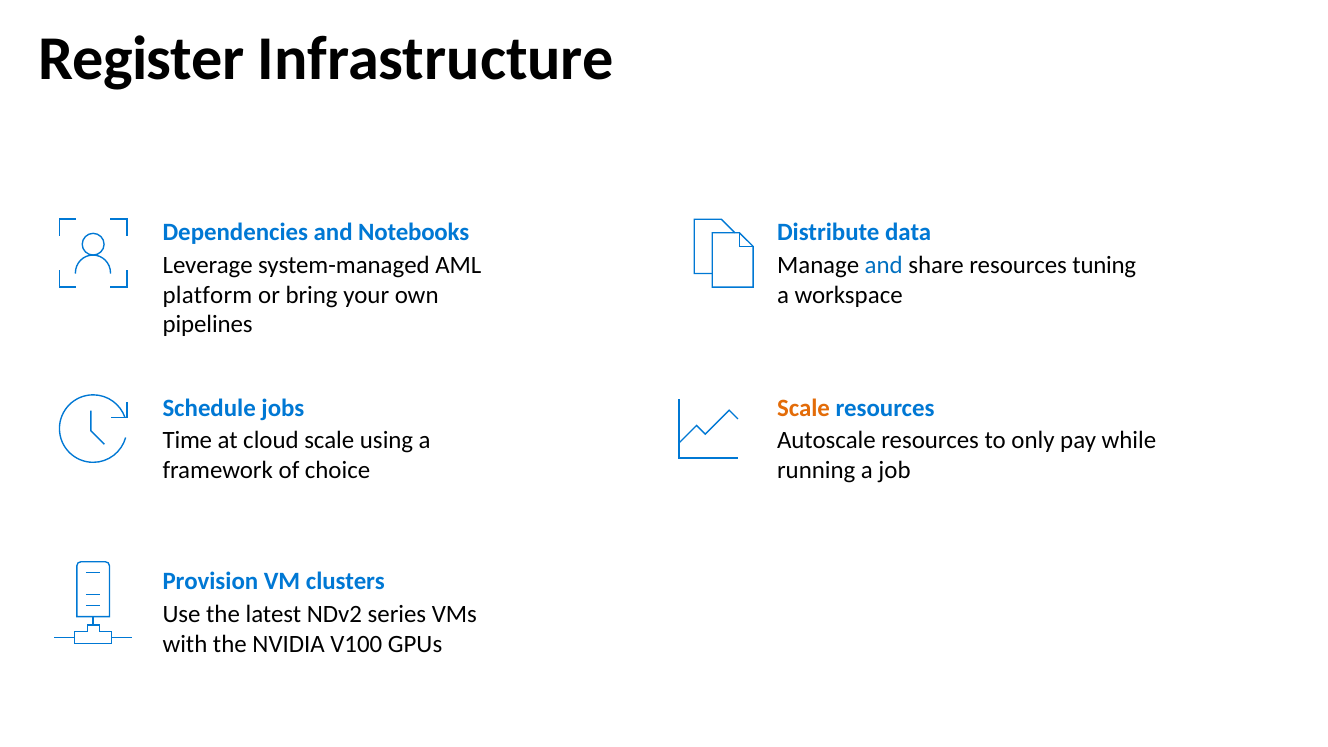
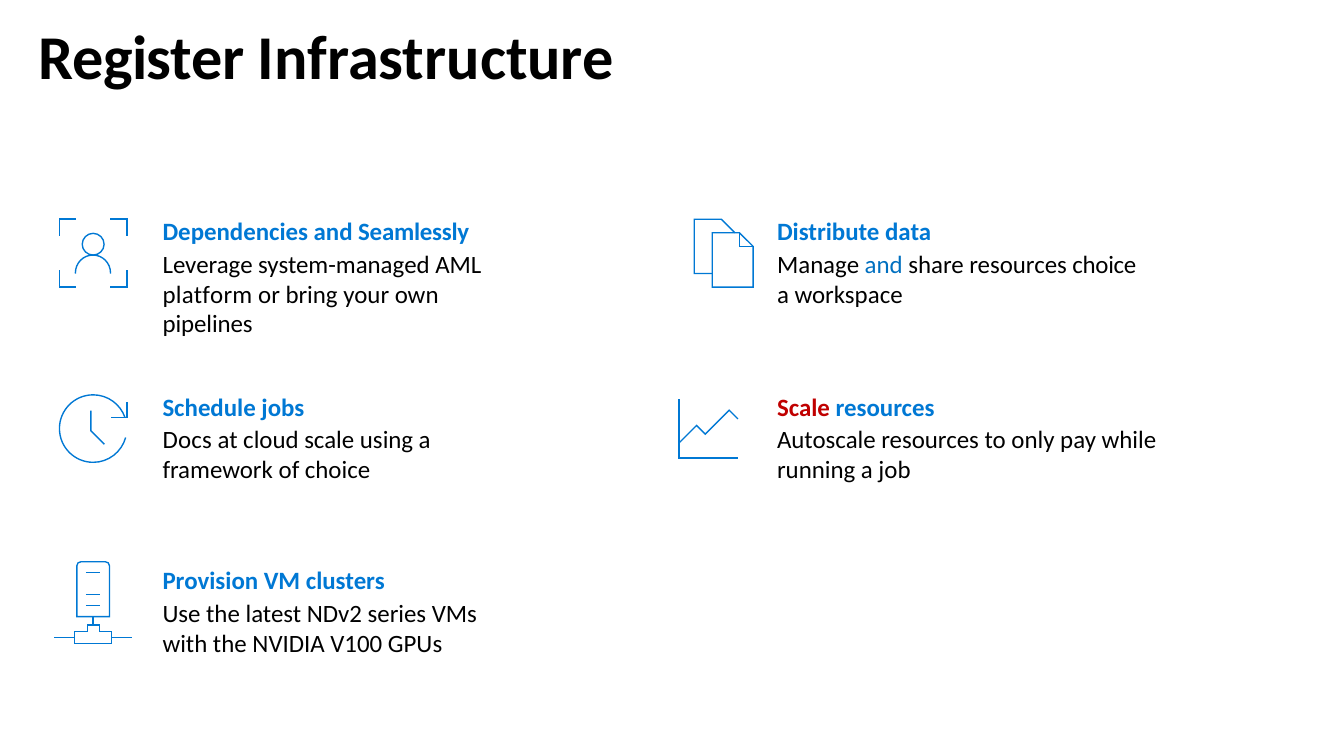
Notebooks: Notebooks -> Seamlessly (414, 232)
resources tuning: tuning -> choice (1104, 265)
Scale colour: orange -> red (804, 408)
Time: Time -> Docs (187, 440)
